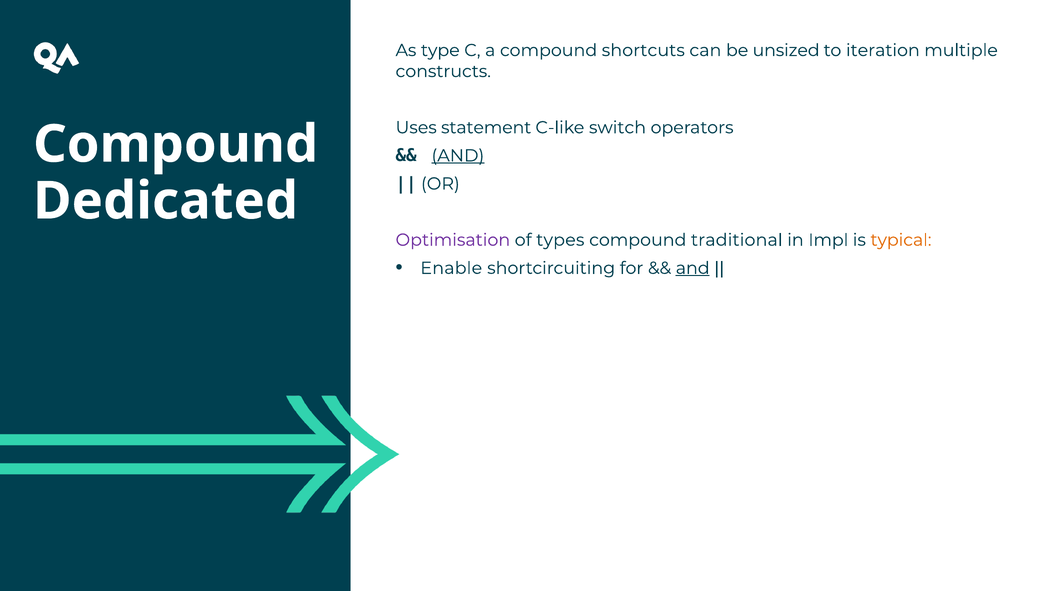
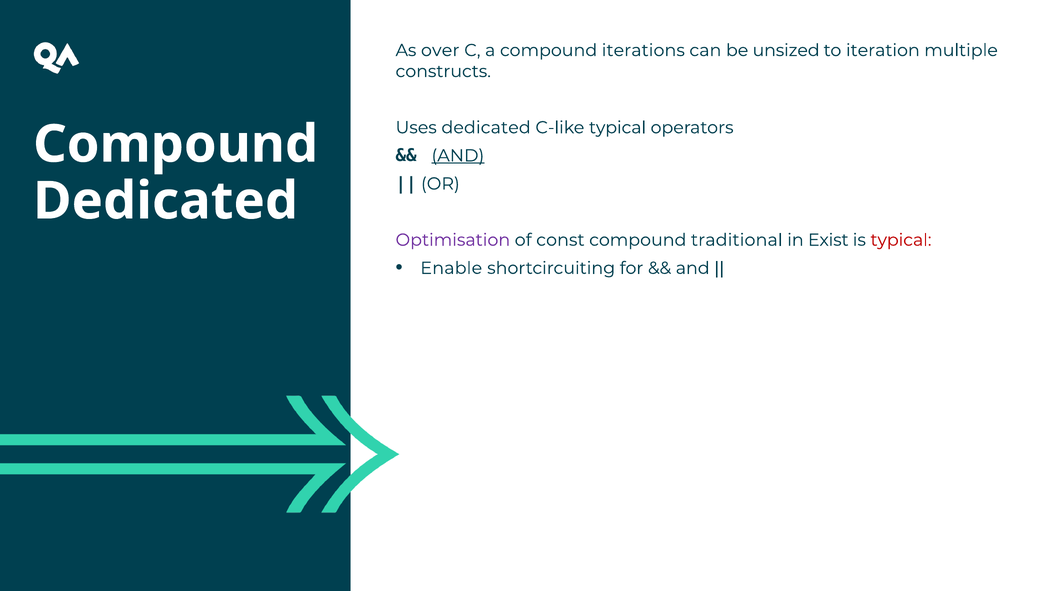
type: type -> over (440, 50)
shortcuts: shortcuts -> iterations (643, 50)
Uses statement: statement -> dedicated (486, 127)
C-like switch: switch -> typical (618, 127)
types: types -> const (560, 240)
Impl: Impl -> Exist (828, 240)
typical colour: orange -> red (901, 240)
and underline: present -> none (693, 268)
